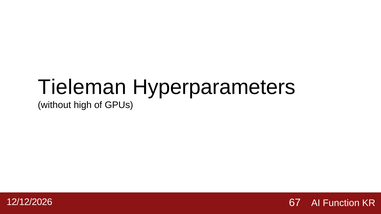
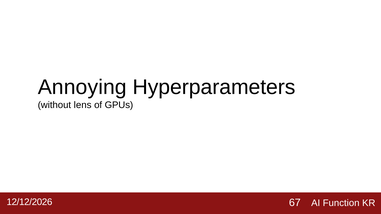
Tieleman: Tieleman -> Annoying (82, 87)
high: high -> lens (83, 105)
